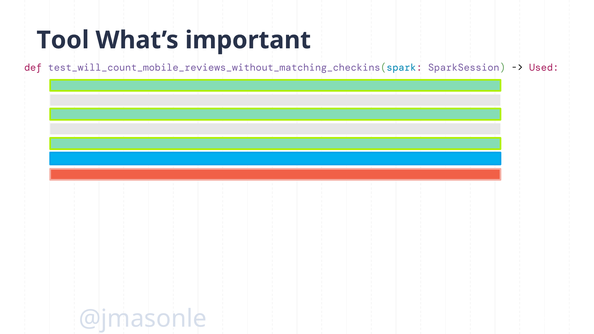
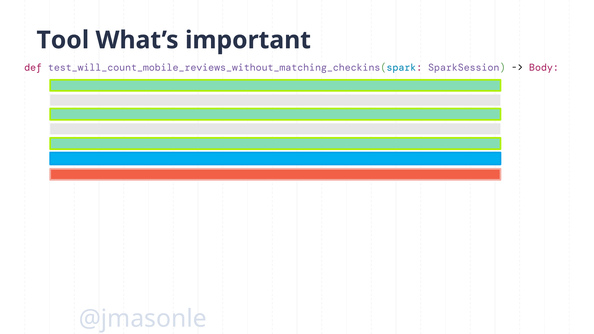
Used: Used -> Body (544, 68)
